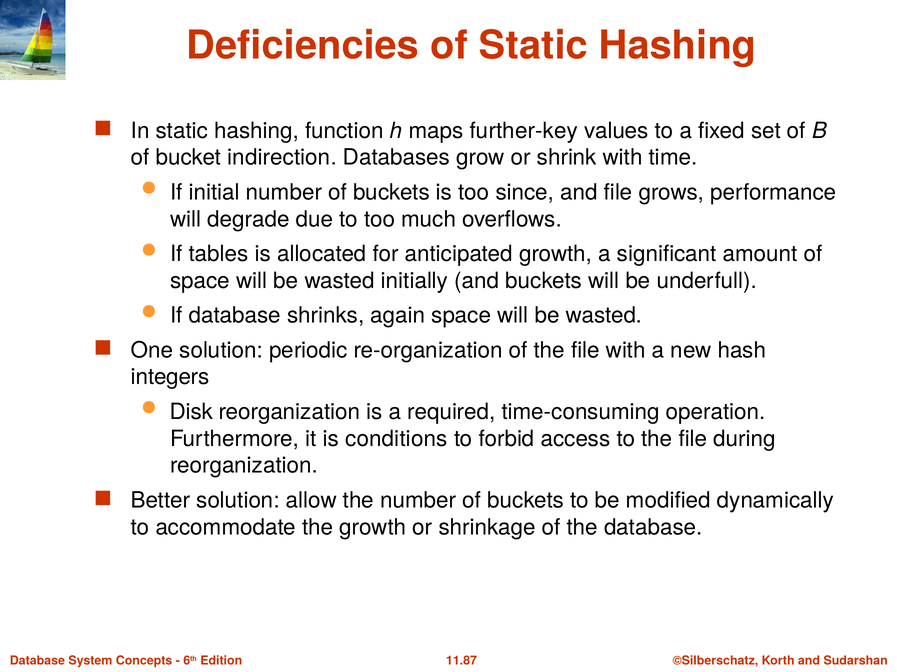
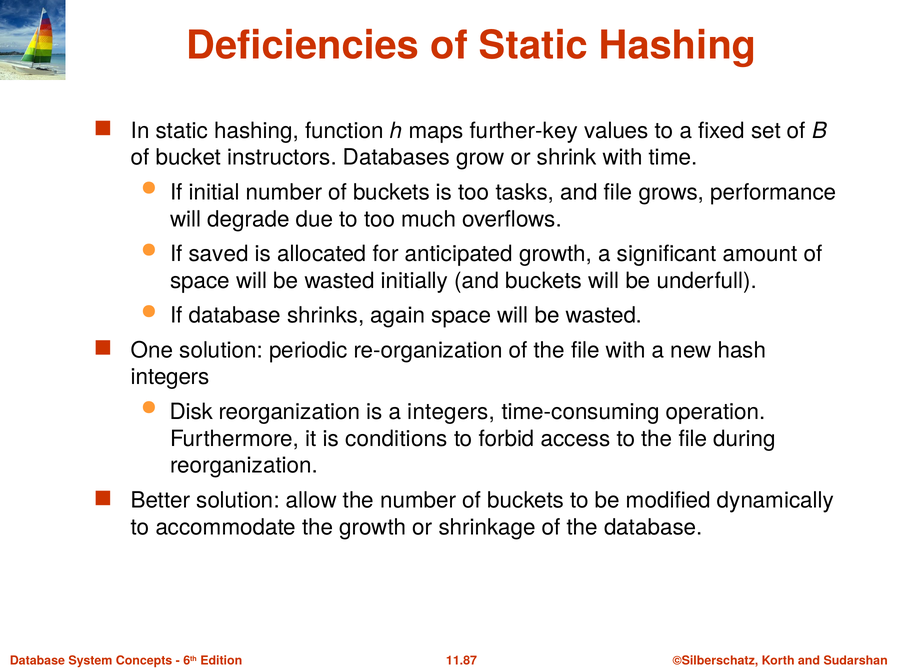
indirection: indirection -> instructors (282, 158)
since: since -> tasks (525, 193)
tables: tables -> saved (219, 254)
a required: required -> integers (451, 412)
